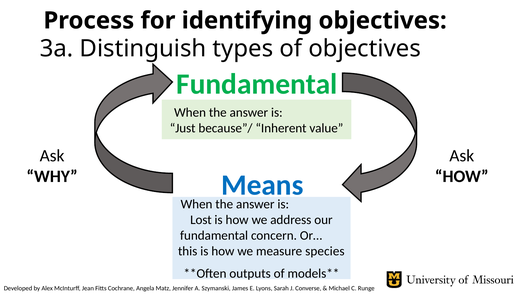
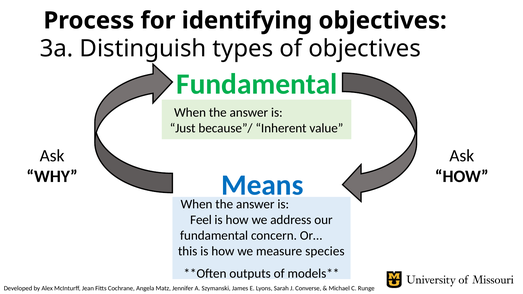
Lost: Lost -> Feel (201, 220)
